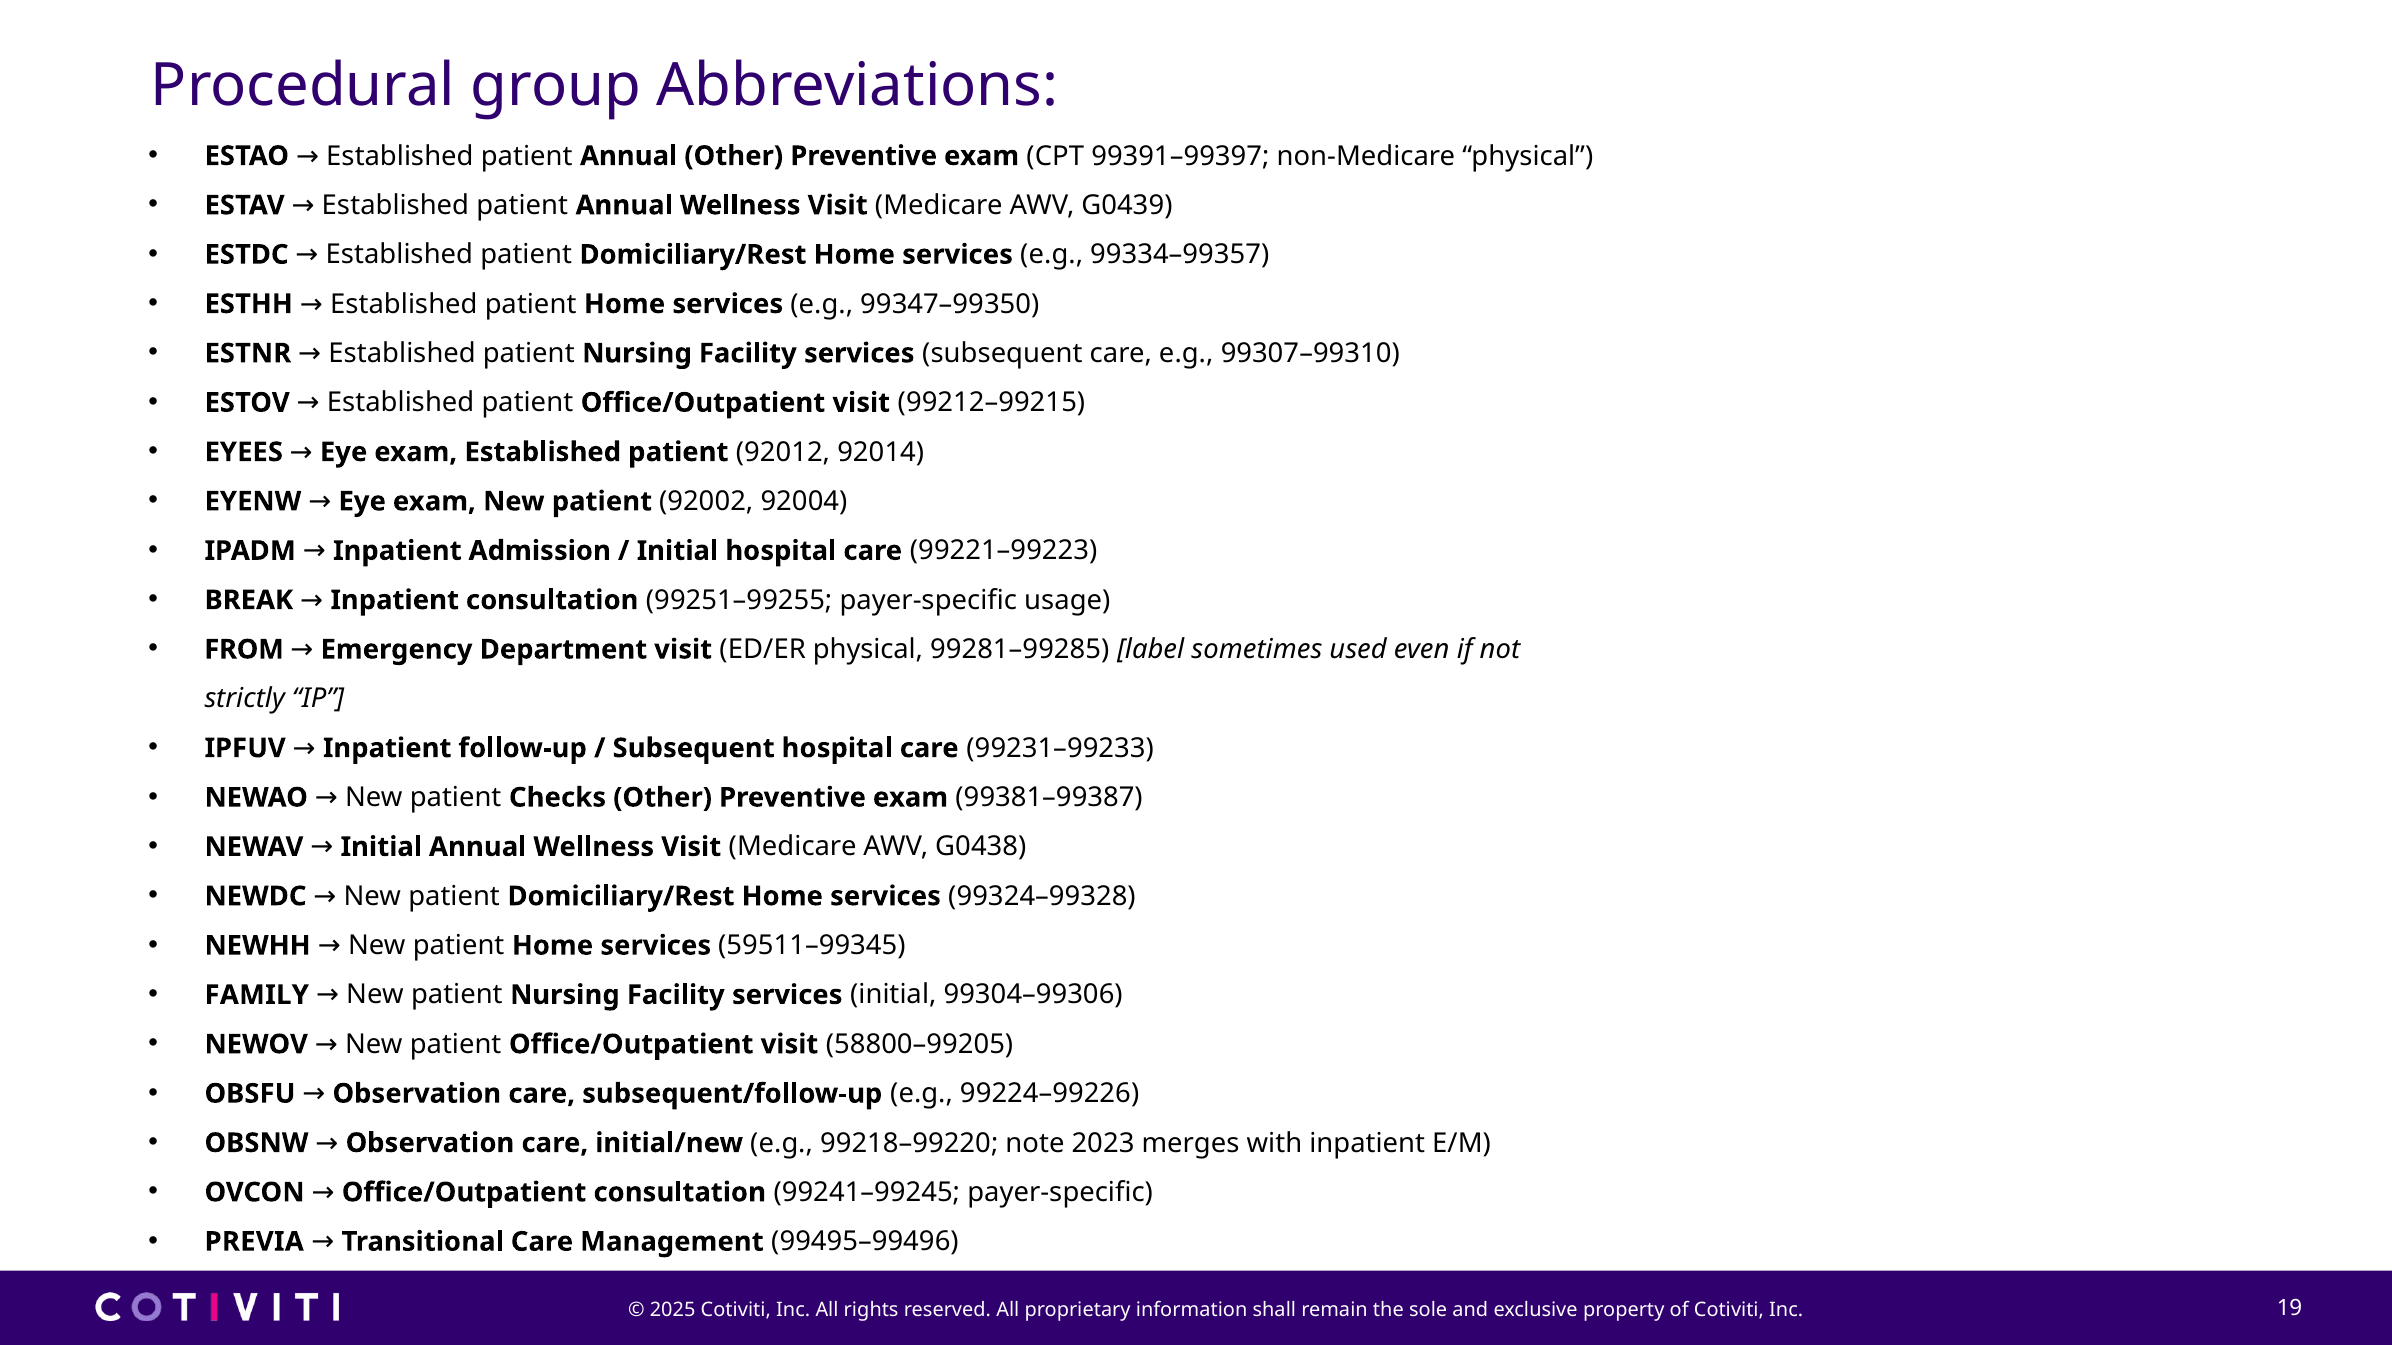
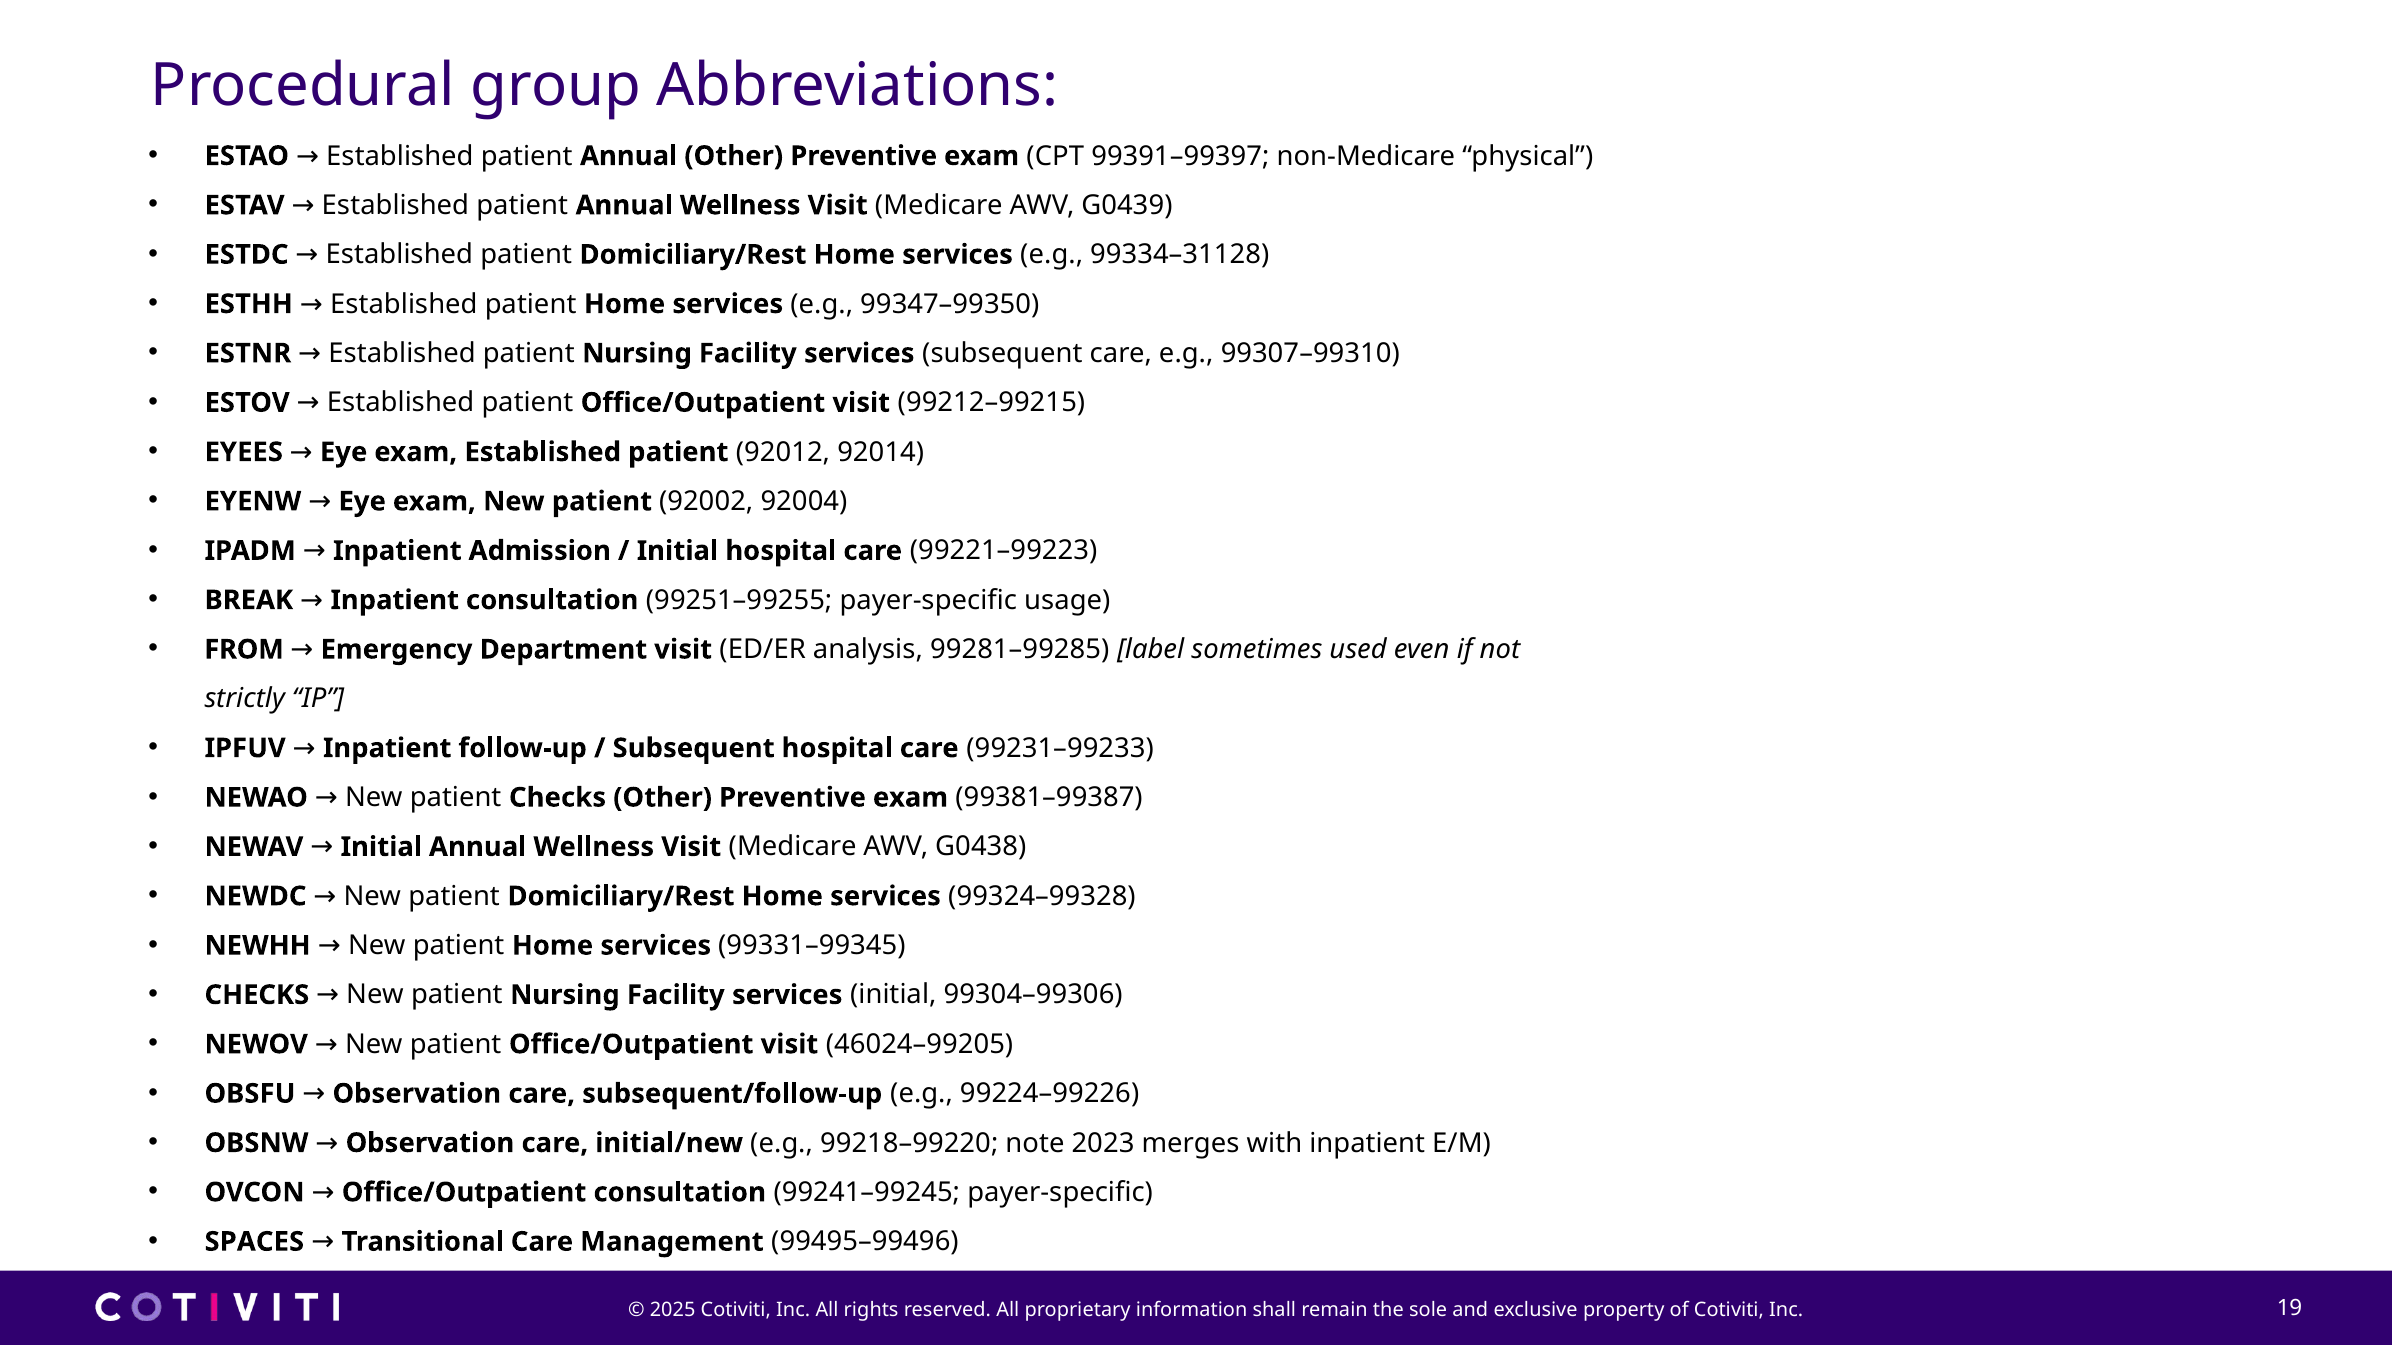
99334–99357: 99334–99357 -> 99334–31128 (1180, 255)
ED/ER physical: physical -> analysis (868, 650)
59511–99345: 59511–99345 -> 99331–99345 (812, 946)
FAMILY: FAMILY -> CHECKS (257, 995)
58800–99205: 58800–99205 -> 46024–99205 (920, 1045)
PREVIA: PREVIA -> SPACES (254, 1242)
